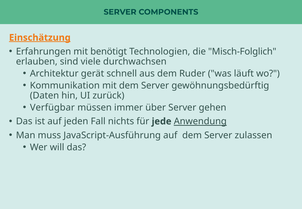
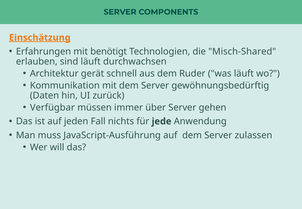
Misch-Folglich: Misch-Folglich -> Misch-Shared (242, 52)
sind viele: viele -> läuft (91, 62)
Anwendung underline: present -> none (200, 121)
